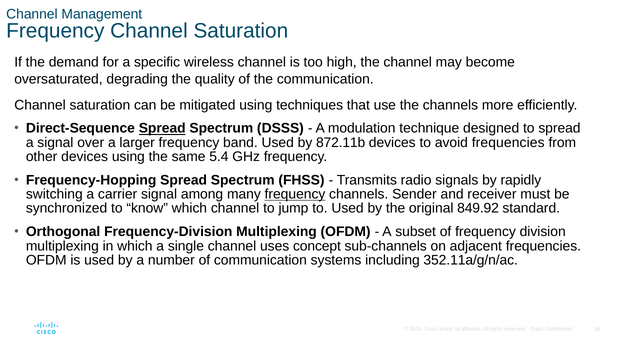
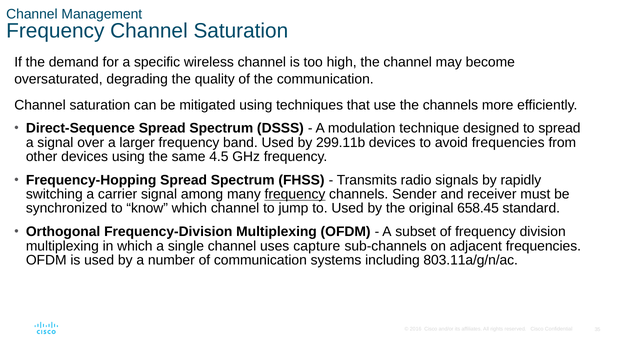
Spread underline: present -> none (162, 128)
872.11b: 872.11b -> 299.11b (341, 143)
5.4: 5.4 -> 4.5 (219, 157)
849.92: 849.92 -> 658.45 (478, 208)
concept: concept -> capture (317, 246)
352.11a/g/n/ac: 352.11a/g/n/ac -> 803.11a/g/n/ac (471, 260)
